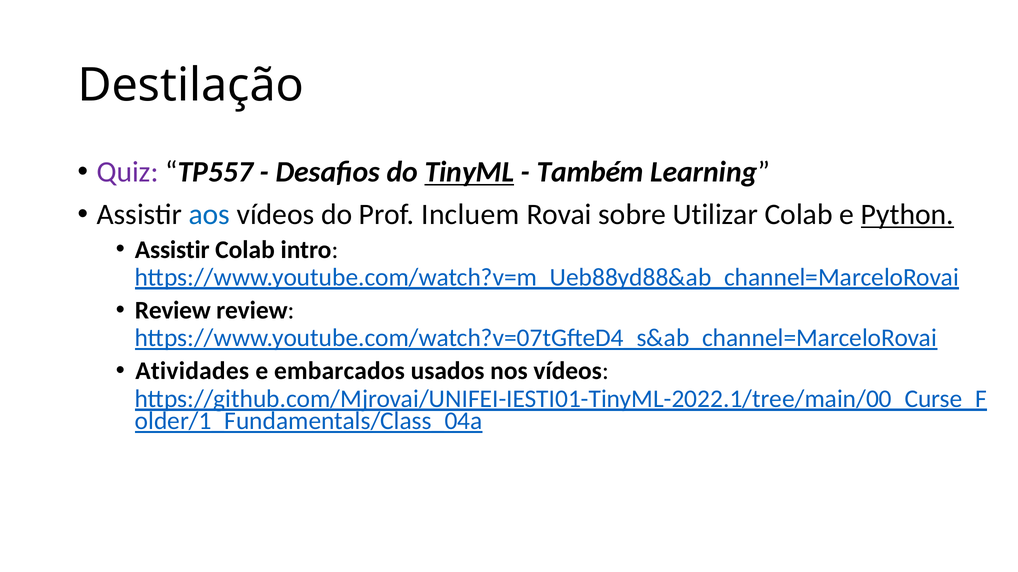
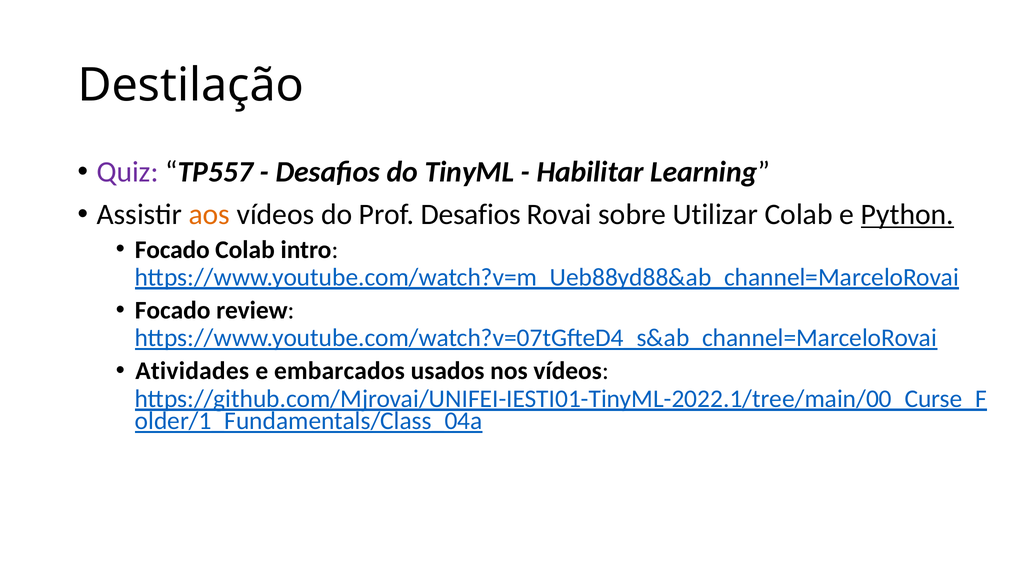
TinyML underline: present -> none (469, 172)
Também: Também -> Habilitar (590, 172)
aos colour: blue -> orange (209, 215)
Prof Incluem: Incluem -> Desafios (471, 215)
Assistir: Assistir -> Focado (172, 250)
Review: Review -> Focado (173, 311)
